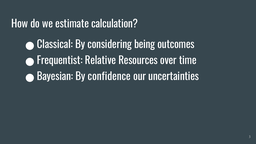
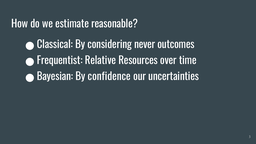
calculation: calculation -> reasonable (115, 24)
being: being -> never (145, 45)
